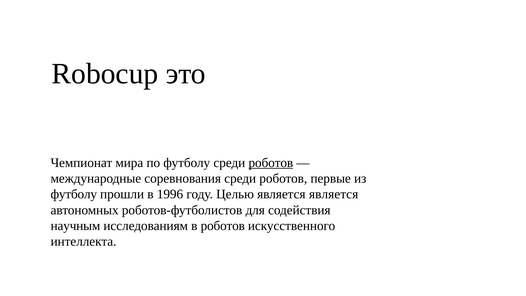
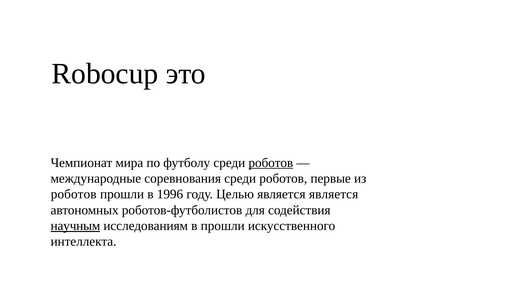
футболу: футболу -> роботов (74, 194)
научным underline: none -> present (75, 226)
в роботов: роботов -> прошли (223, 226)
